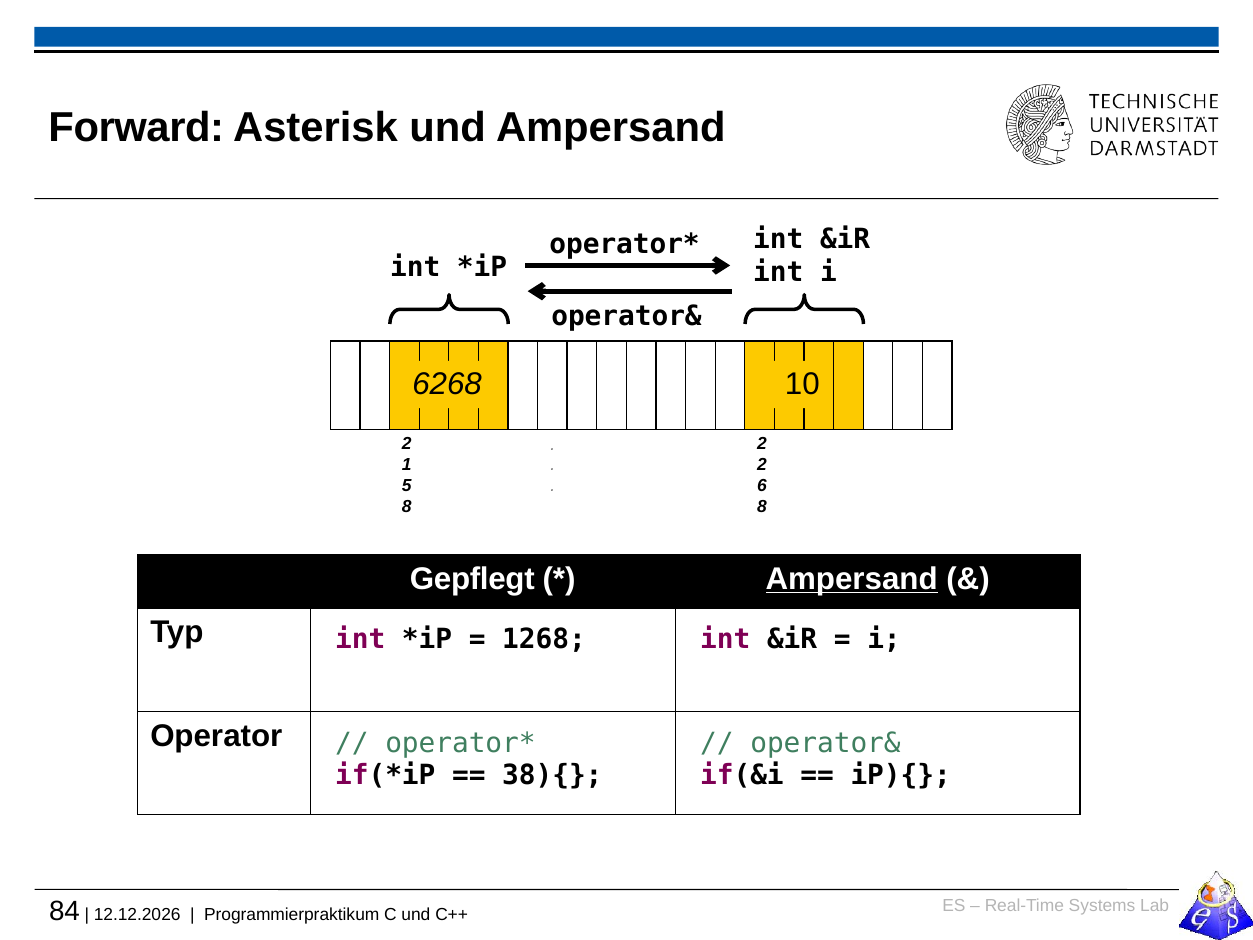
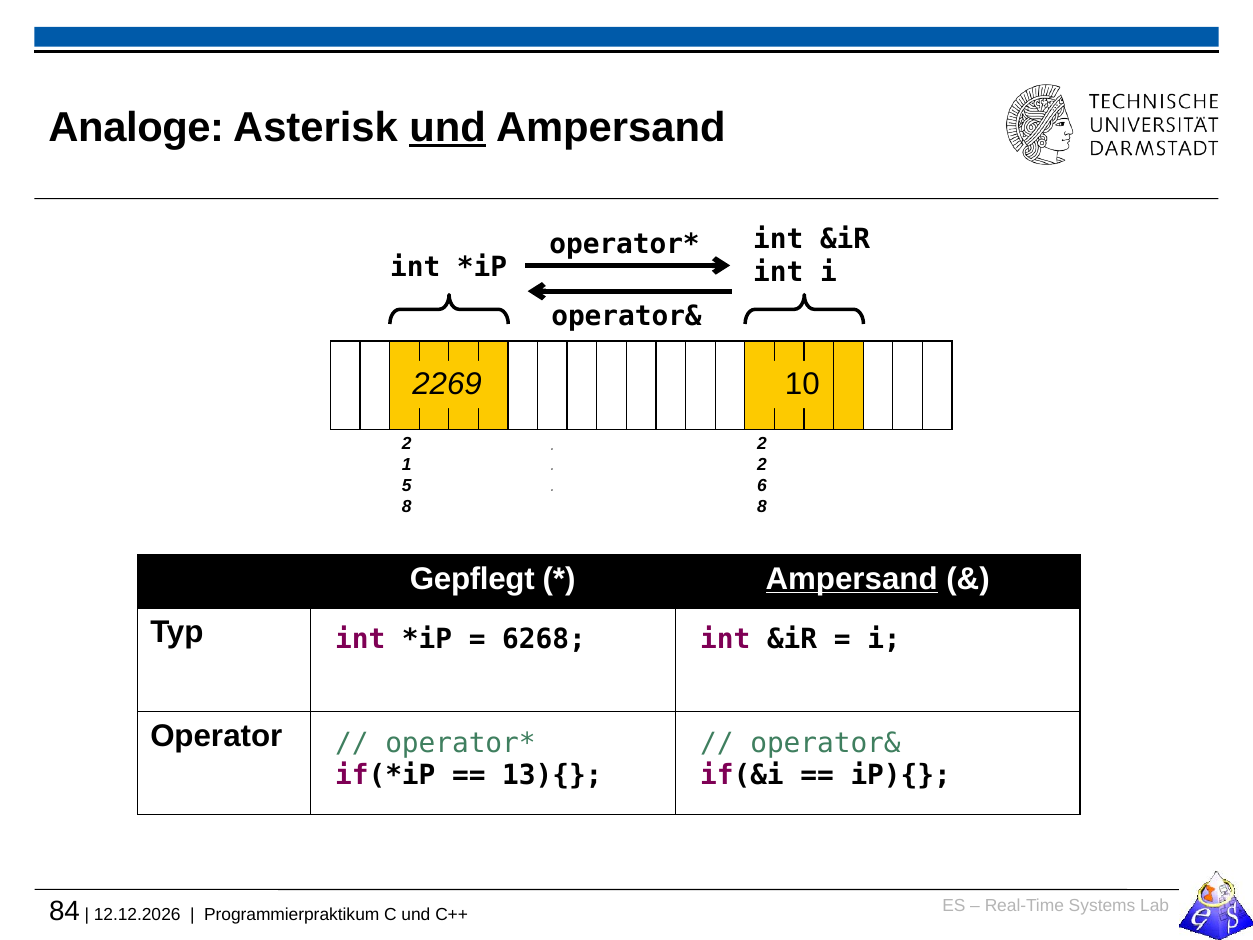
Forward: Forward -> Analoge (136, 127)
und underline: none -> present (448, 127)
6268: 6268 -> 2269 (447, 384)
1268: 1268 -> 6268 (544, 639)
38){: 38){ -> 13){ (552, 775)
